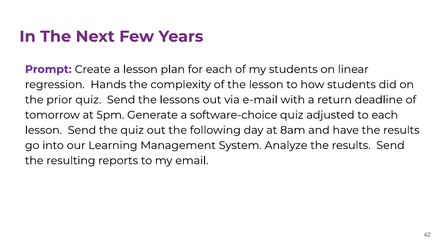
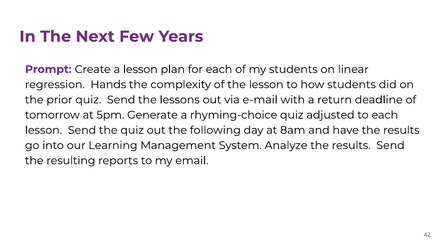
software-choice: software-choice -> rhyming-choice (234, 115)
